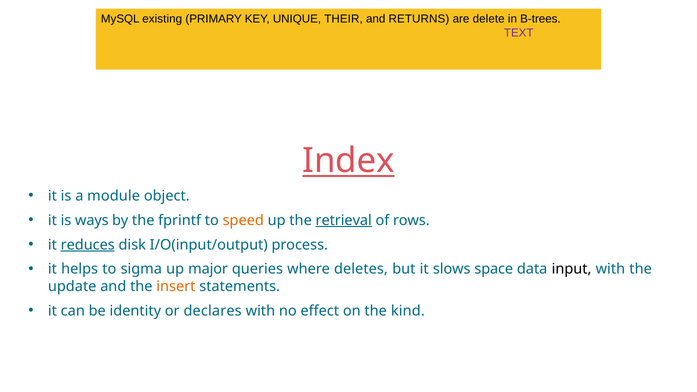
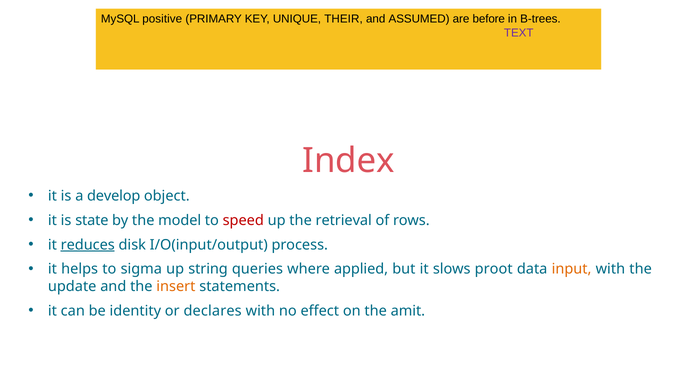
existing: existing -> positive (162, 19)
RETURNS: RETURNS -> ASSUMED (419, 19)
delete: delete -> before (489, 19)
Index underline: present -> none (349, 161)
module: module -> develop (114, 196)
ways: ways -> state (92, 220)
fprintf: fprintf -> model (180, 220)
speed colour: orange -> red (243, 220)
retrieval underline: present -> none (344, 220)
major: major -> string (208, 269)
deletes: deletes -> applied (361, 269)
space: space -> proot (494, 269)
input colour: black -> orange (572, 269)
kind: kind -> amit (408, 311)
